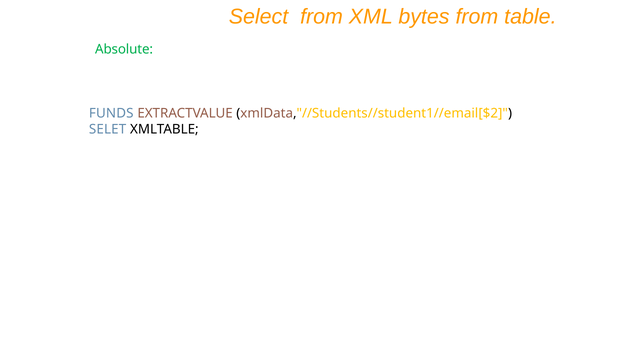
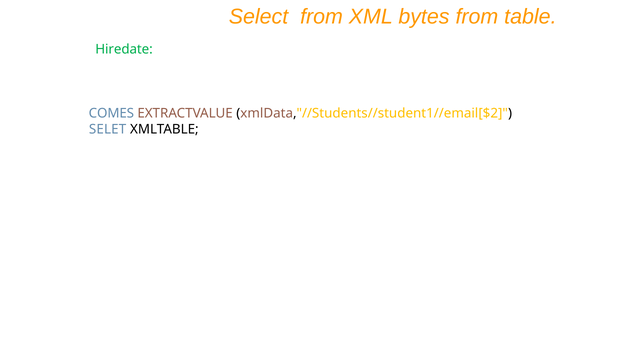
Absolute: Absolute -> Hiredate (124, 49)
FUNDS: FUNDS -> COMES (111, 113)
